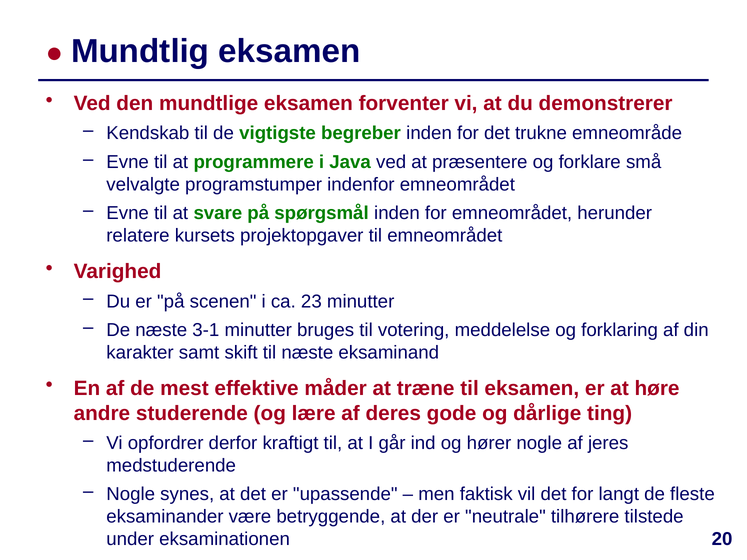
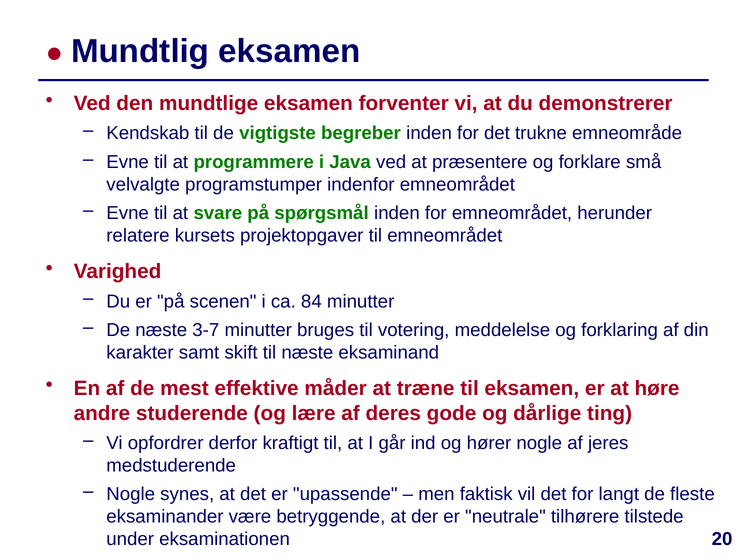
23: 23 -> 84 (311, 301)
3-1: 3-1 -> 3-7 (206, 330)
